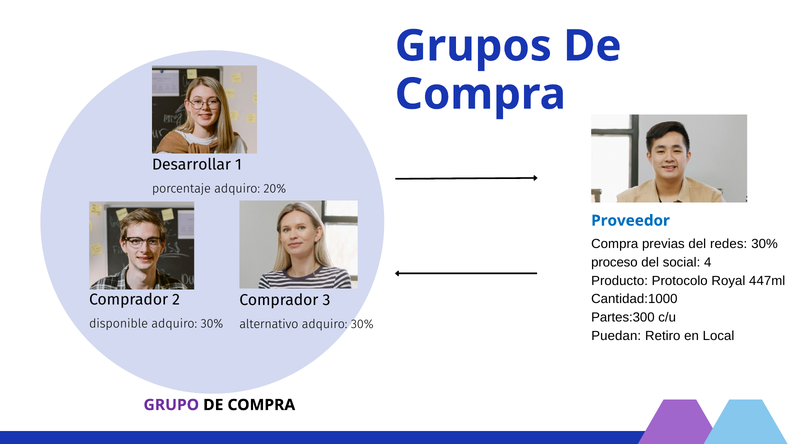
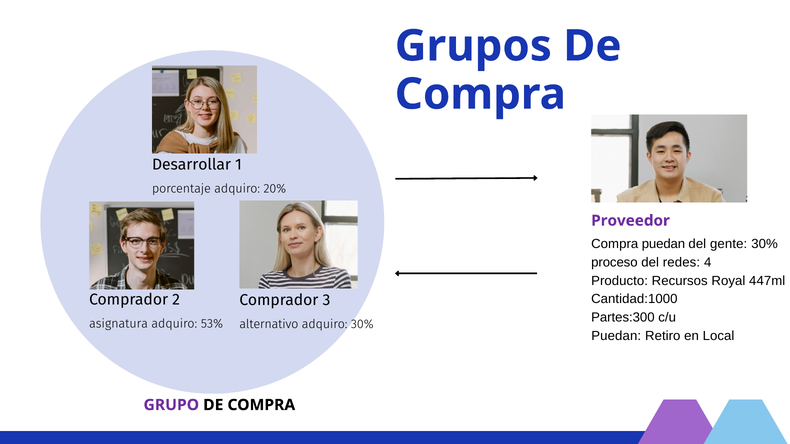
Proveedor colour: blue -> purple (631, 221)
Compra previas: previas -> puedan (663, 244)
redes: redes -> gente (729, 244)
social: social -> redes (681, 263)
Protocolo: Protocolo -> Recursos (680, 281)
disponible: disponible -> asignatura (119, 324)
30%: 30% -> 53% (212, 324)
